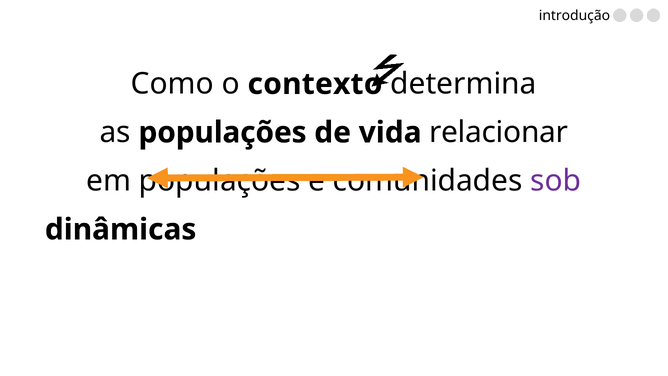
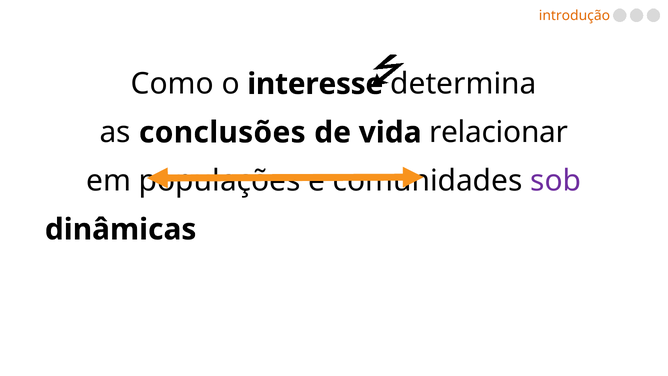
introdução colour: black -> orange (574, 16)
contexto: contexto -> interesse (315, 84)
as populações: populações -> conclusões (222, 132)
